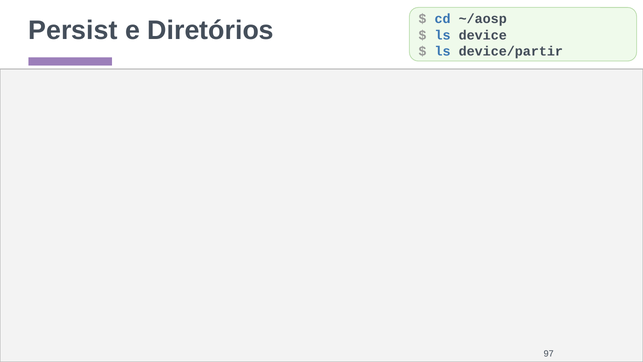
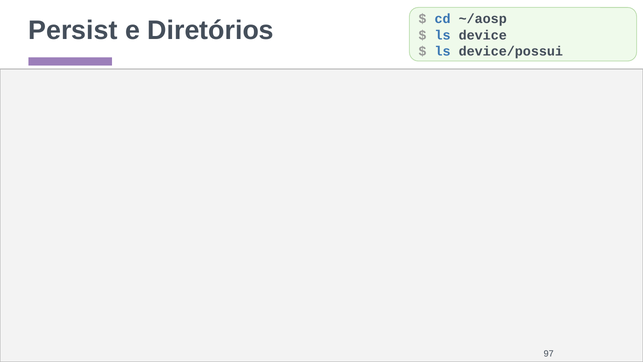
device/partir: device/partir -> device/possui (511, 51)
